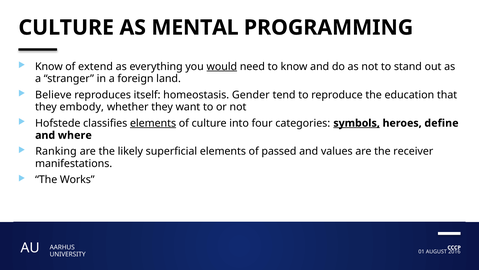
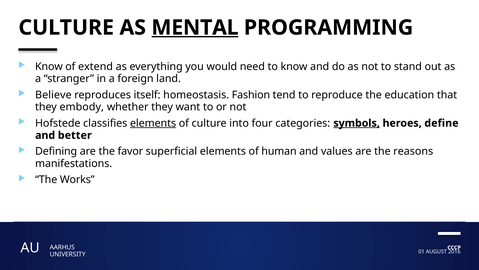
MENTAL underline: none -> present (195, 28)
would underline: present -> none (222, 66)
Gender: Gender -> Fashion (251, 95)
where: where -> better (75, 135)
Ranking: Ranking -> Defining (56, 151)
likely: likely -> favor (130, 151)
passed: passed -> human (279, 151)
receiver: receiver -> reasons (413, 151)
